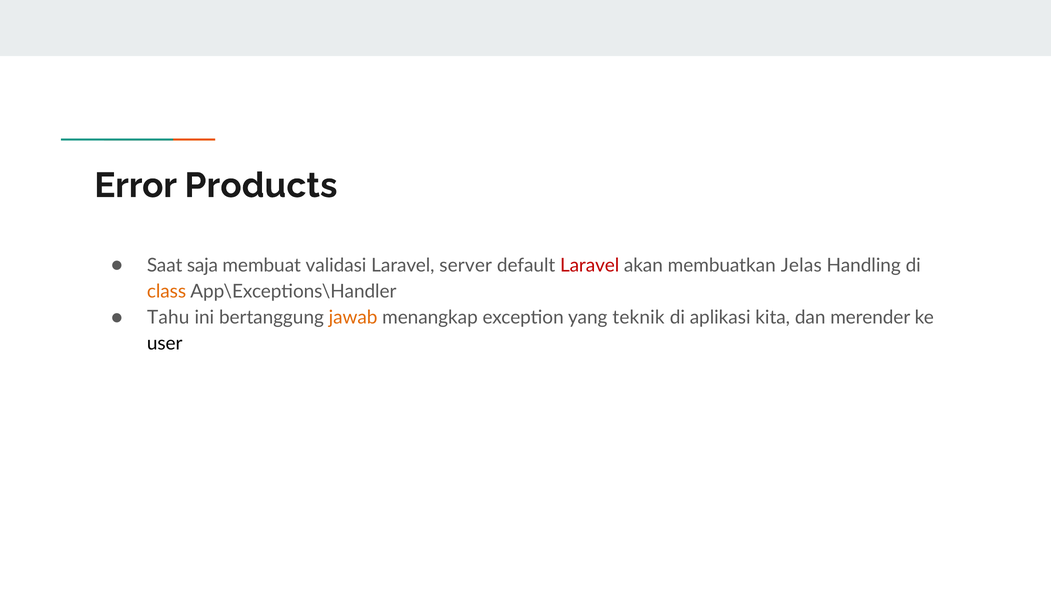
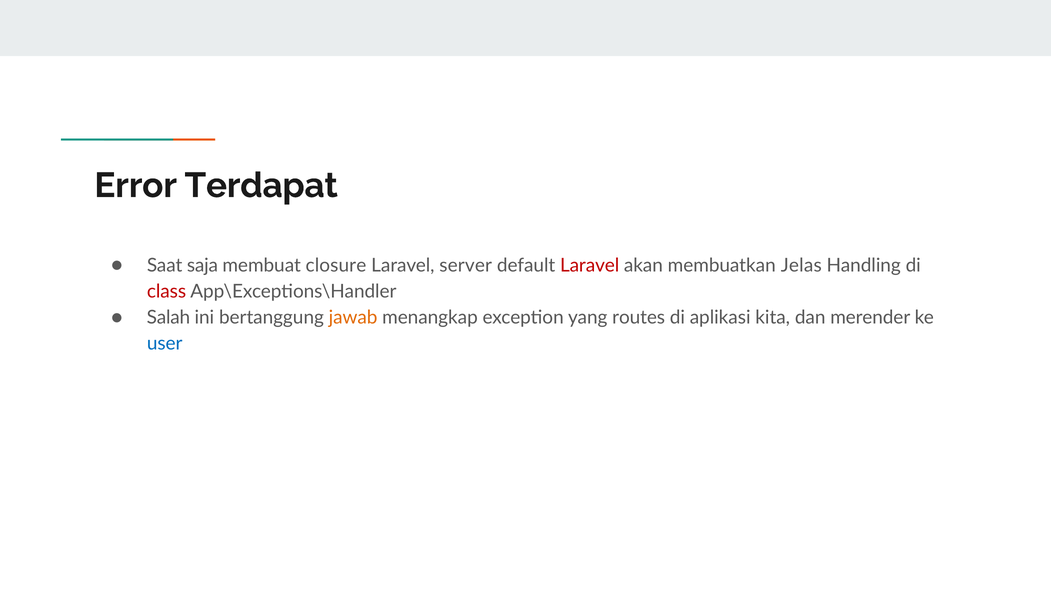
Products: Products -> Terdapat (261, 186)
validasi: validasi -> closure (336, 266)
class colour: orange -> red (167, 292)
Tahu: Tahu -> Salah (168, 318)
teknik: teknik -> routes (639, 318)
user colour: black -> blue (165, 344)
